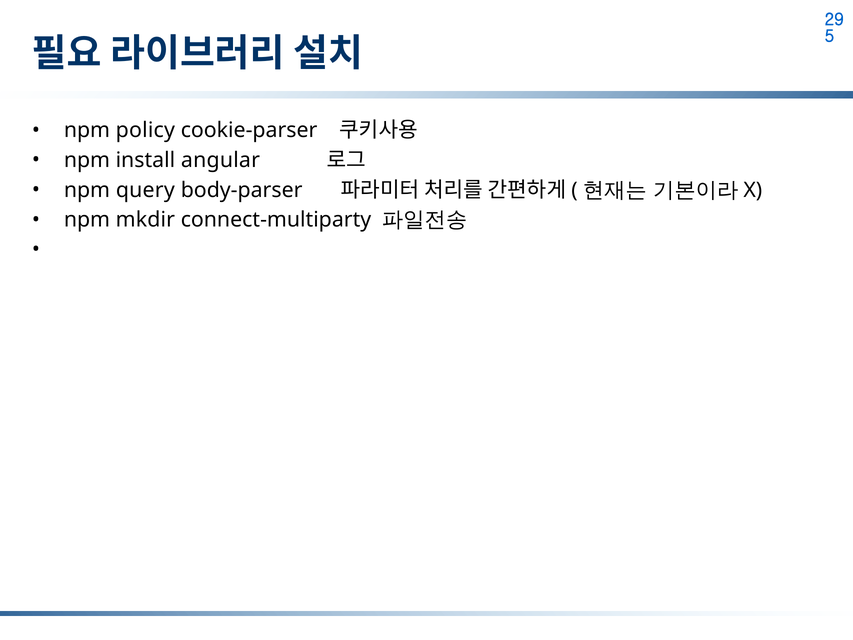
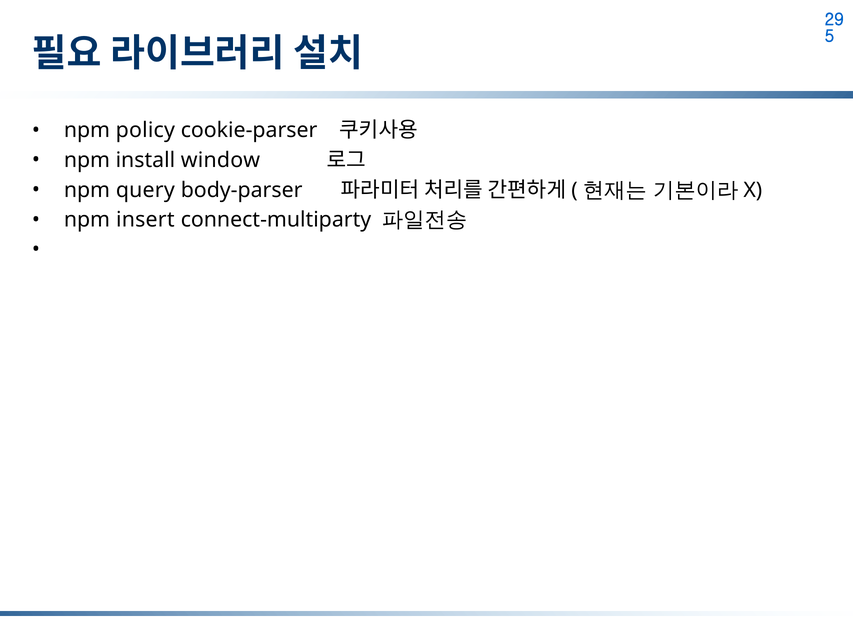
angular: angular -> window (220, 160)
mkdir: mkdir -> insert (145, 220)
